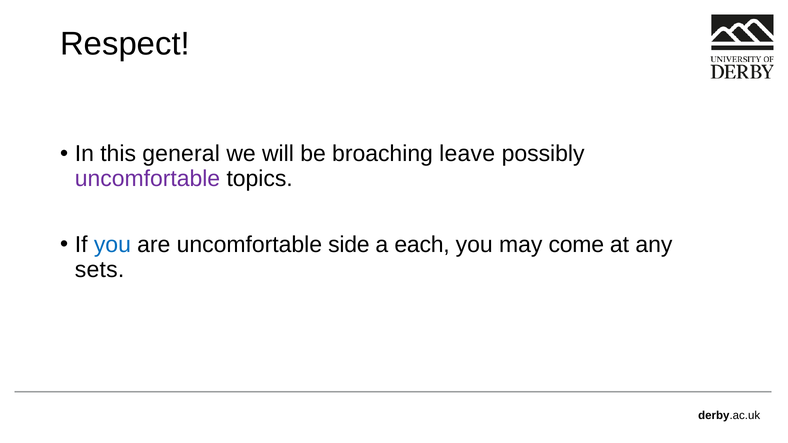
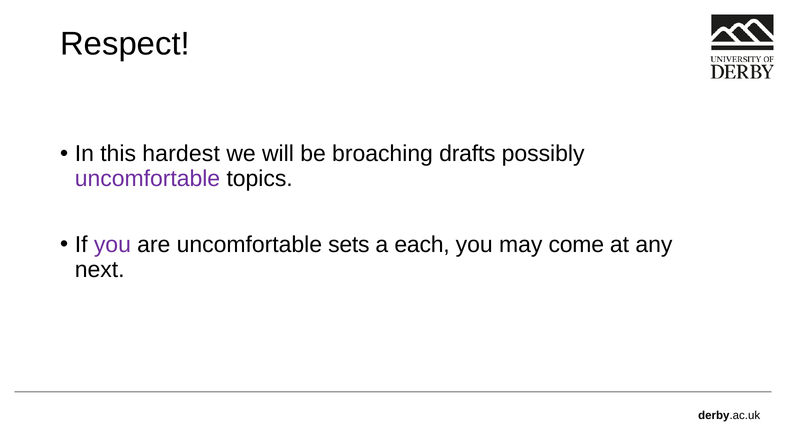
general: general -> hardest (181, 154)
leave: leave -> drafts (467, 154)
you colour: blue -> purple (112, 245)
side: side -> sets (349, 245)
sets: sets -> next (100, 270)
